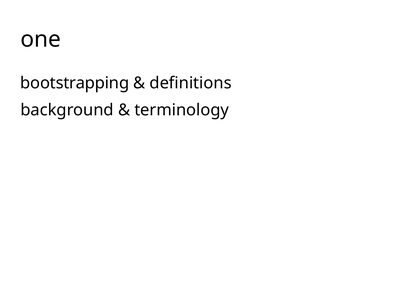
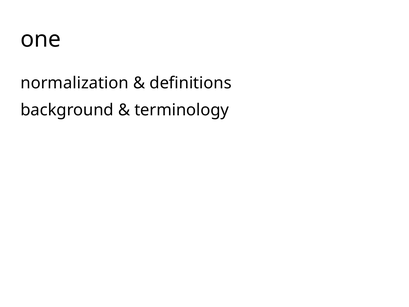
bootstrapping: bootstrapping -> normalization (75, 83)
